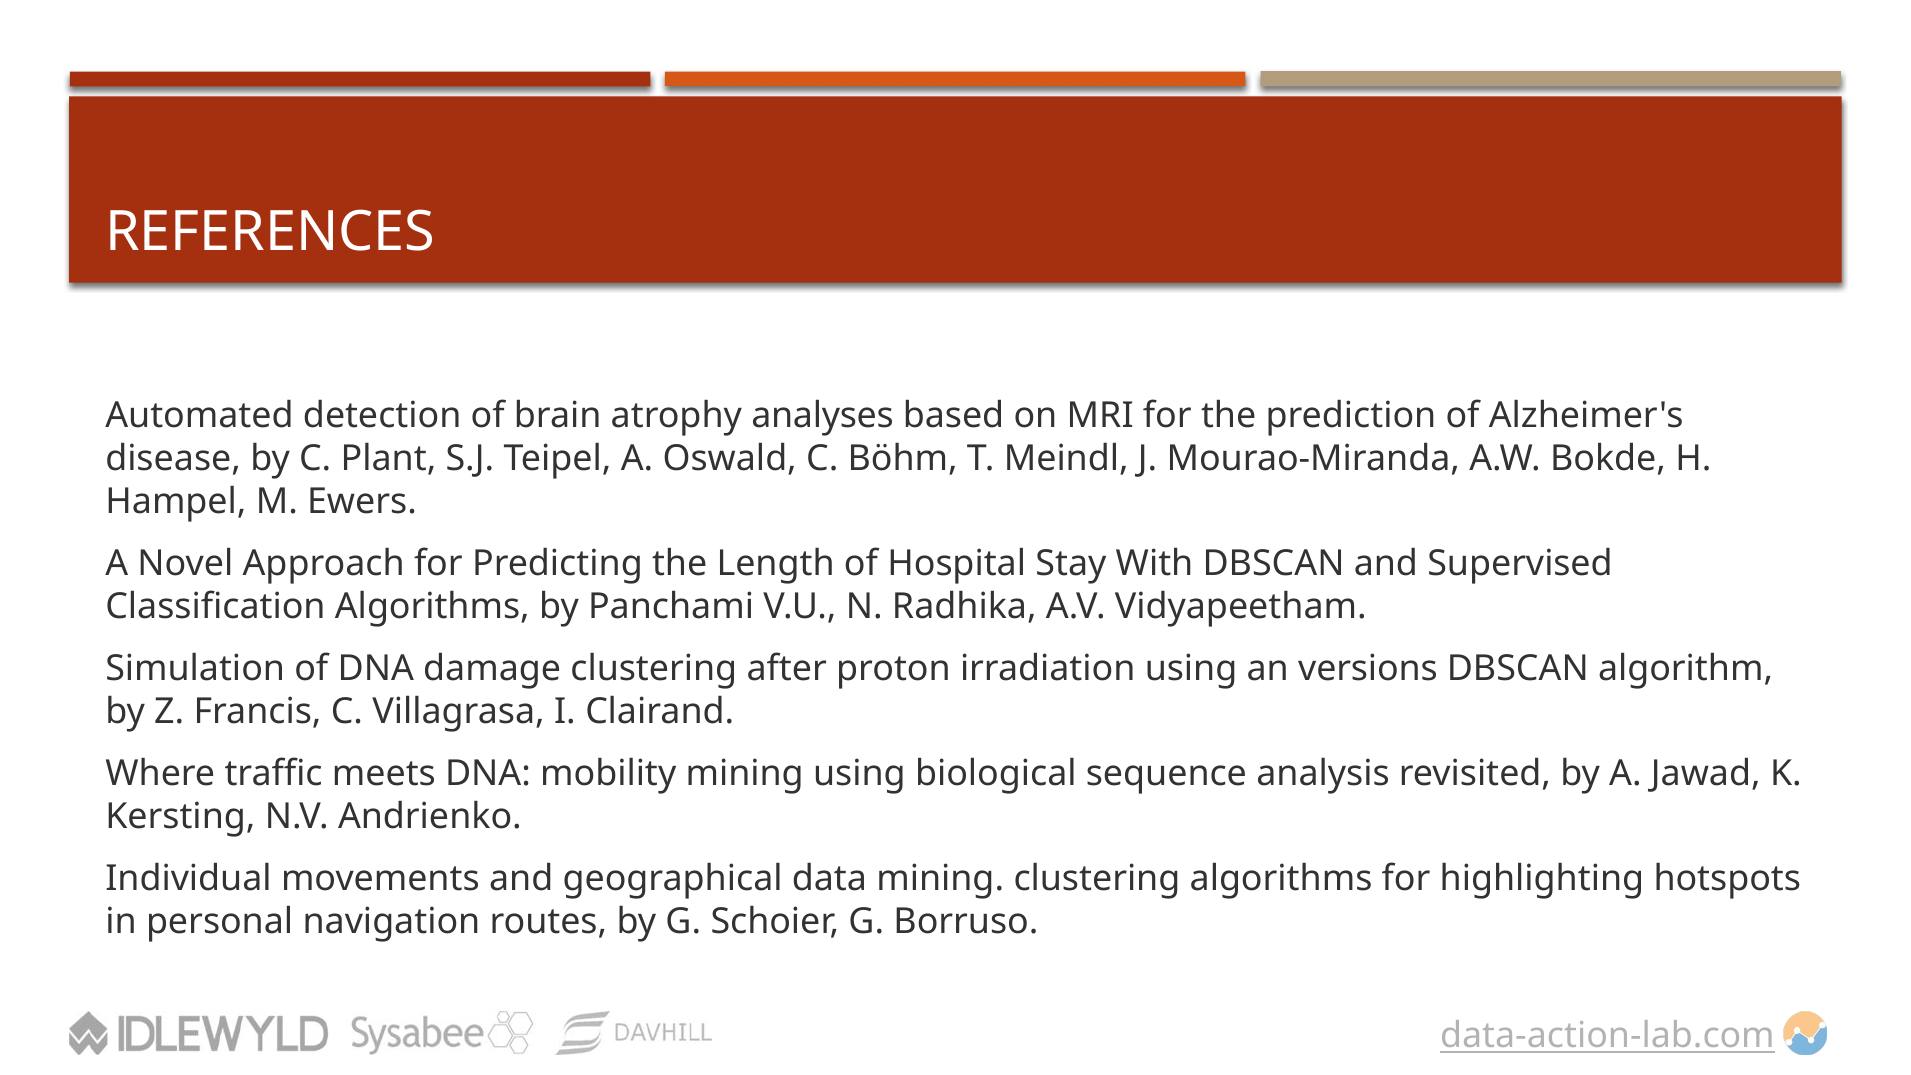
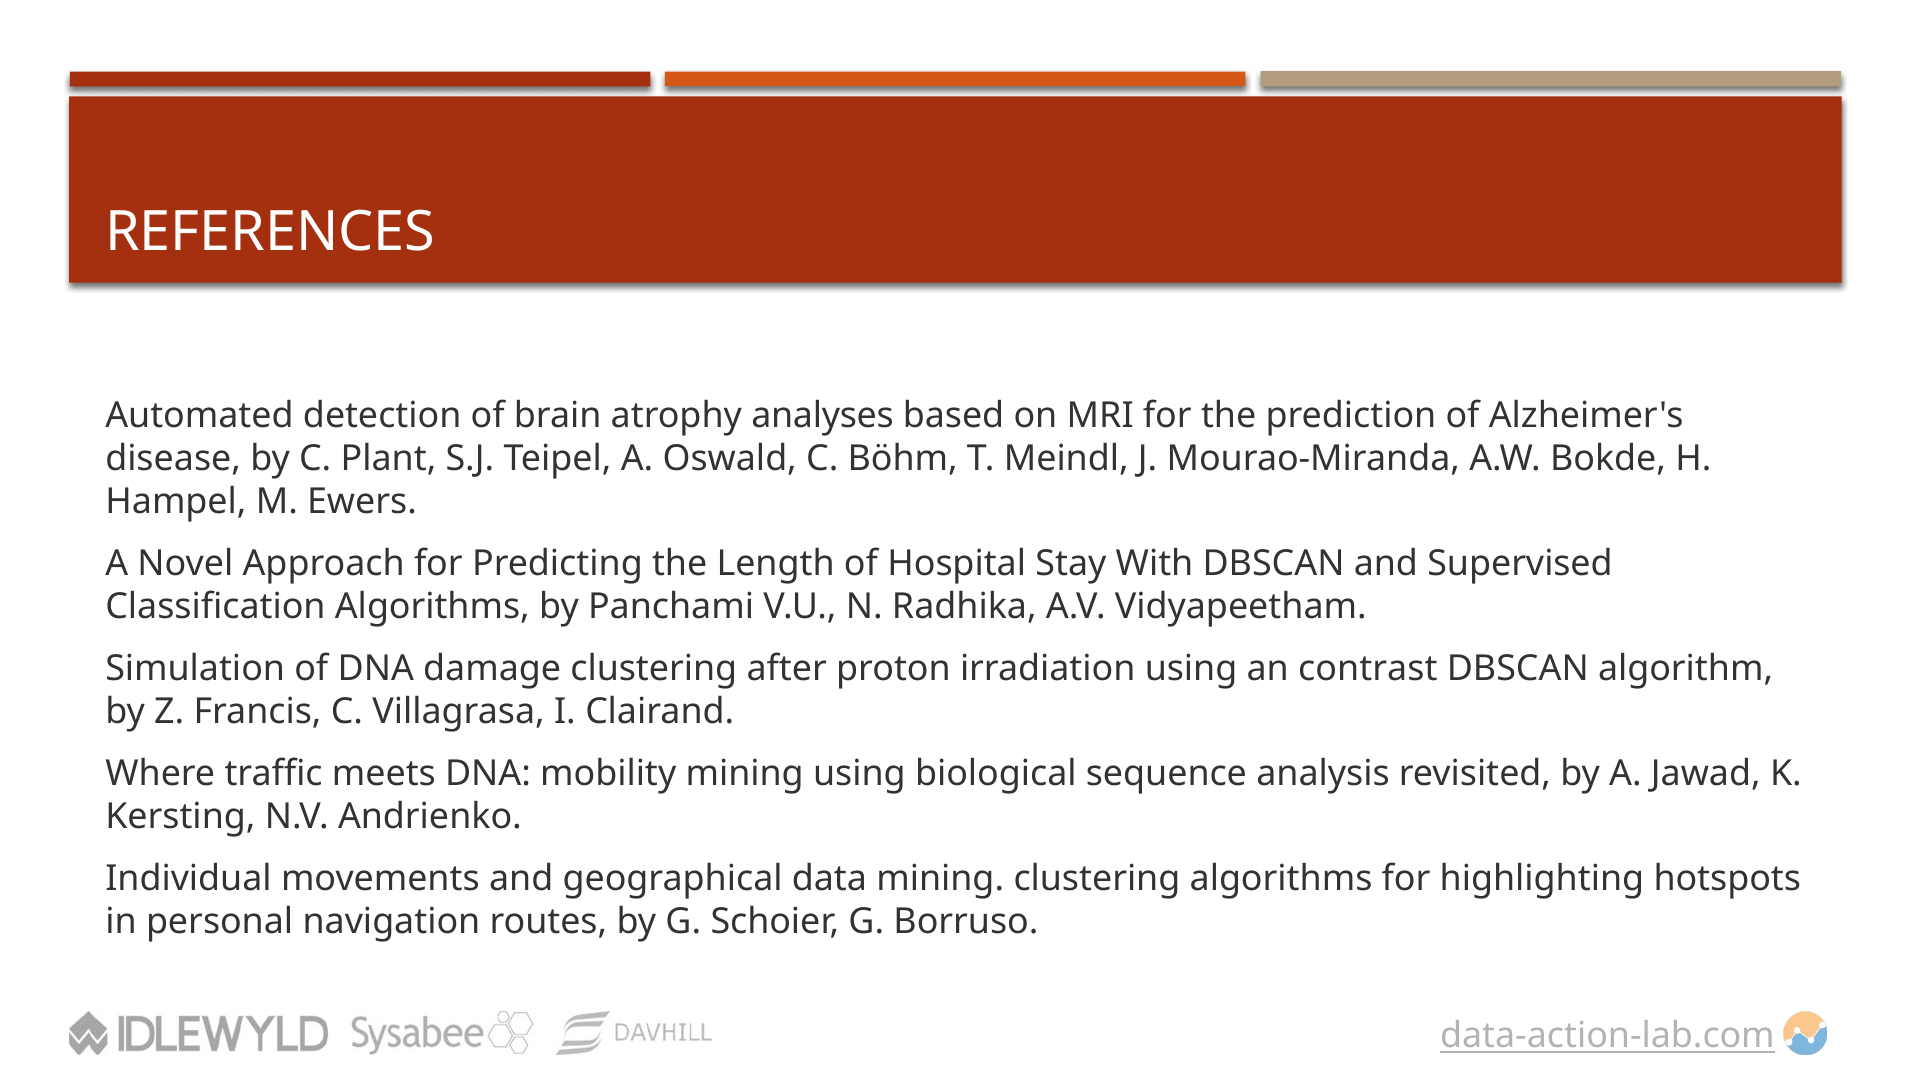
versions: versions -> contrast (1368, 669)
